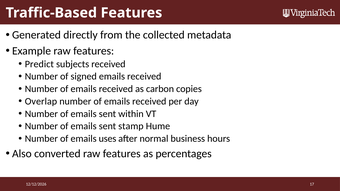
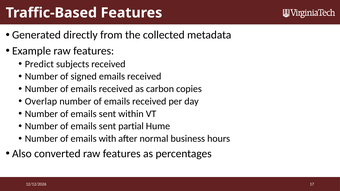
stamp: stamp -> partial (131, 126)
uses: uses -> with (107, 139)
